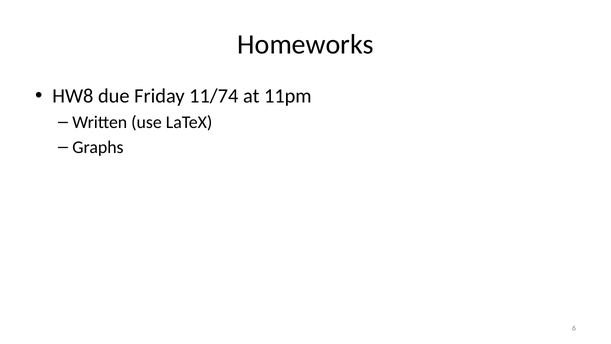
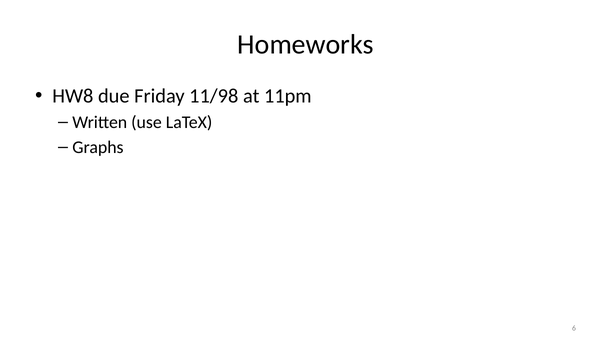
11/74: 11/74 -> 11/98 (214, 96)
